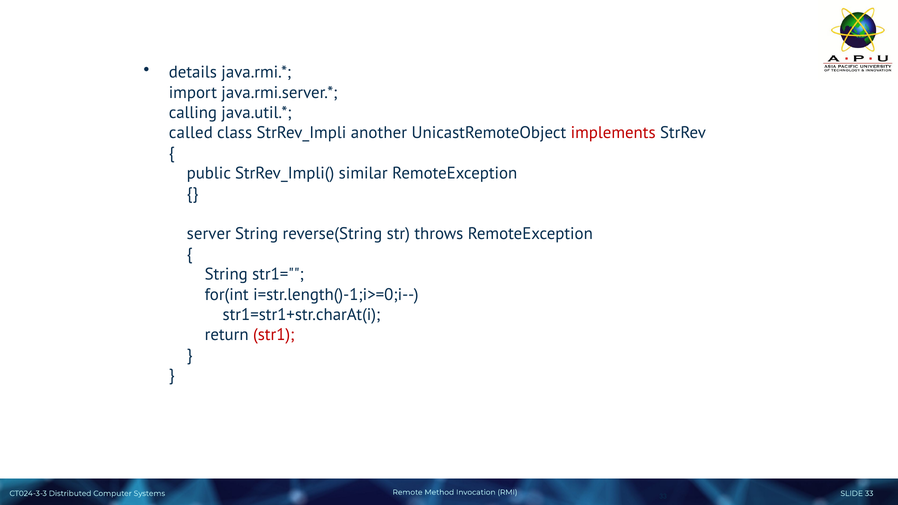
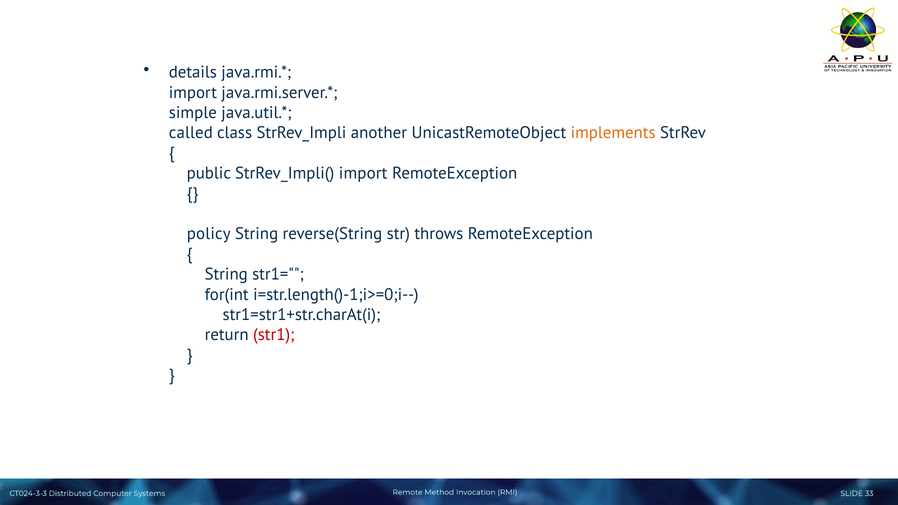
calling: calling -> simple (193, 113)
implements colour: red -> orange (613, 133)
StrRev_Impli( similar: similar -> import (363, 173)
server: server -> policy (209, 234)
